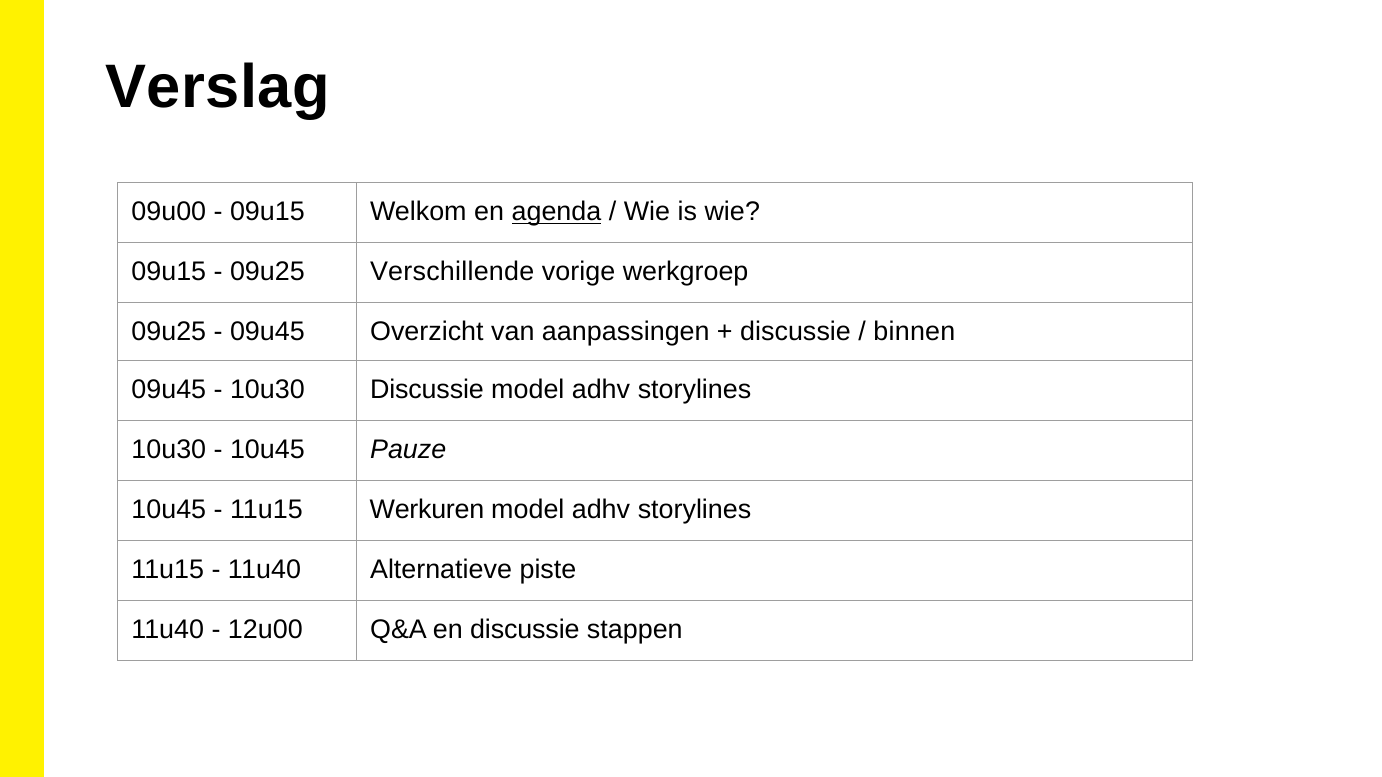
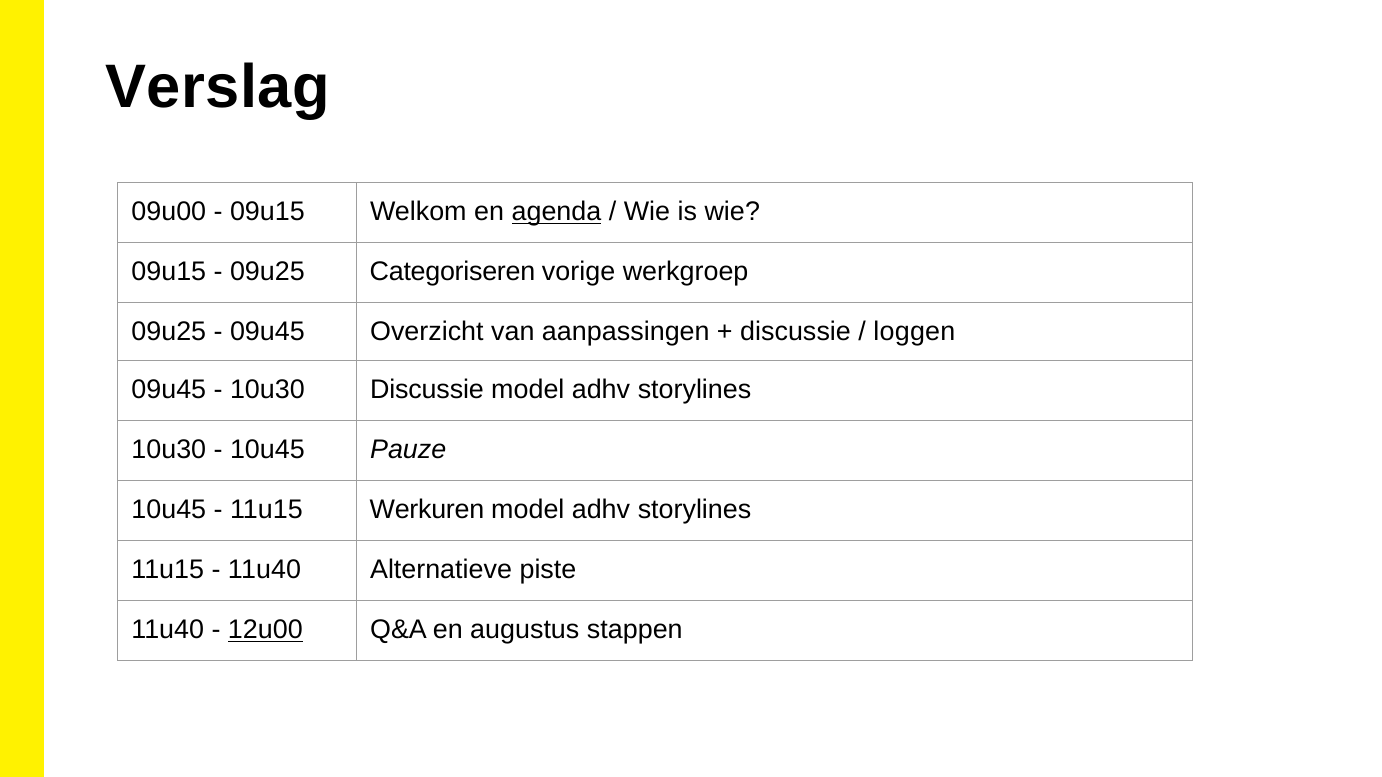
Verschillende: Verschillende -> Categoriseren (452, 272)
binnen: binnen -> loggen (914, 332)
12u00 underline: none -> present (265, 630)
en discussie: discussie -> augustus (525, 630)
